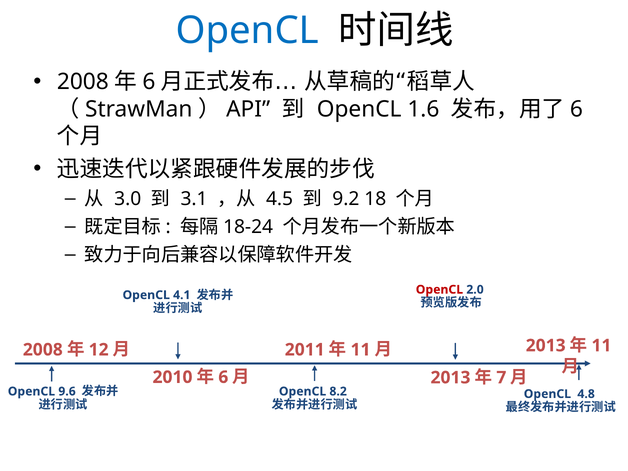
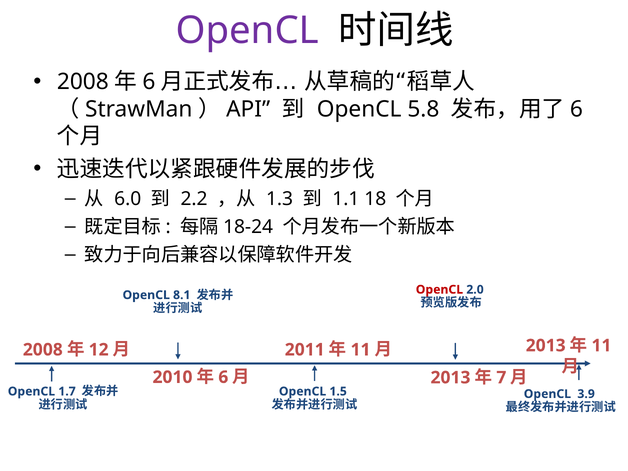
OpenCL colour: blue -> purple (247, 31)
1.6: 1.6 -> 5.8 (423, 109)
3.0: 3.0 -> 6.0 (128, 199)
3.1: 3.1 -> 2.2 (194, 199)
4.5: 4.5 -> 1.3 (280, 199)
9.2: 9.2 -> 1.1 (346, 199)
4.1: 4.1 -> 8.1 (182, 295)
9.6: 9.6 -> 1.7 (67, 391)
8.2: 8.2 -> 1.5 (338, 391)
4.8: 4.8 -> 3.9 (586, 394)
